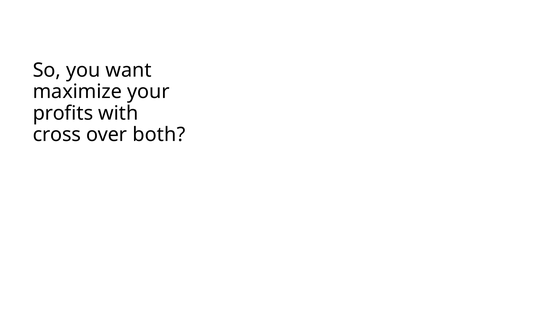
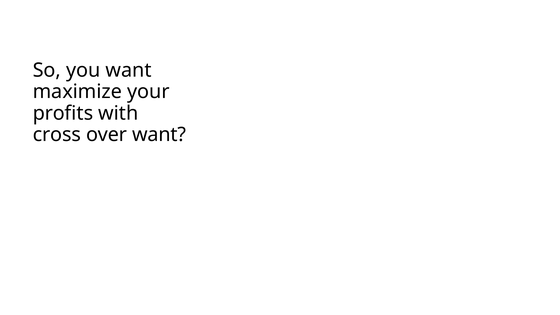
over both: both -> want (159, 135)
